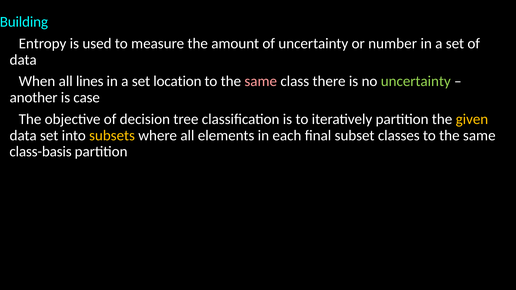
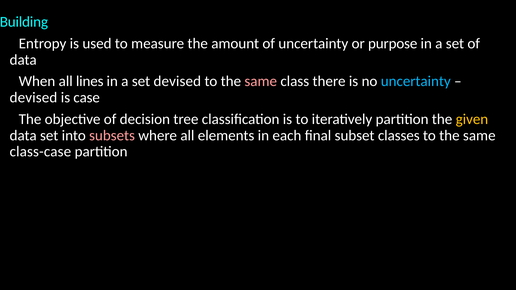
number: number -> purpose (393, 44)
set location: location -> devised (177, 81)
uncertainty colour: light green -> light blue (416, 81)
another: another -> devised (33, 98)
subsets colour: yellow -> pink (112, 135)
class-basis: class-basis -> class-case (40, 152)
